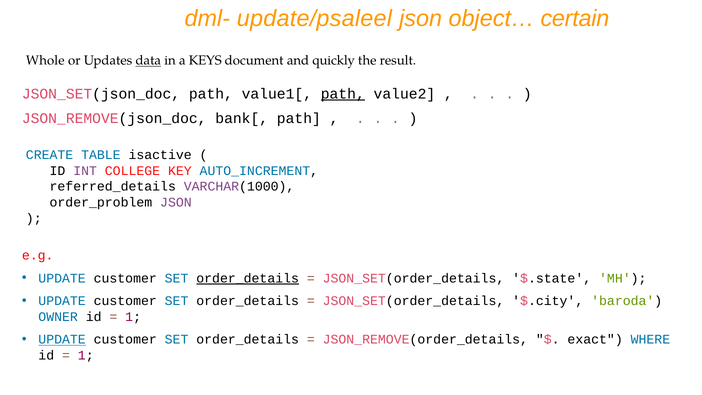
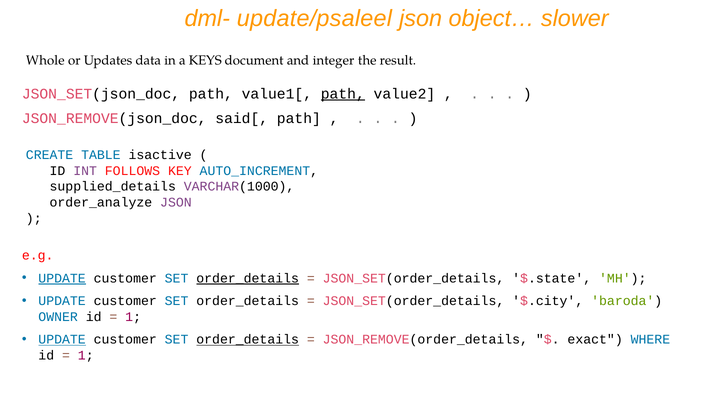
certain: certain -> slower (575, 18)
data underline: present -> none (148, 61)
quickly: quickly -> integer (333, 61)
bank[: bank[ -> said[ (242, 118)
COLLEGE: COLLEGE -> FOLLOWS (132, 171)
referred_details: referred_details -> supplied_details (113, 187)
order_problem: order_problem -> order_analyze (101, 202)
UPDATE underline: none -> present (62, 278)
order_details underline: none -> present (248, 340)
